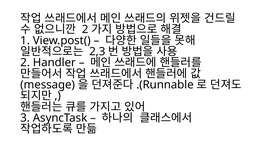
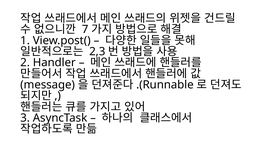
2: 2 -> 7 (85, 29)
